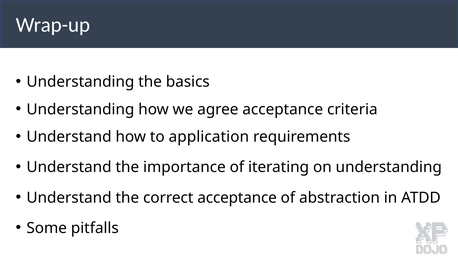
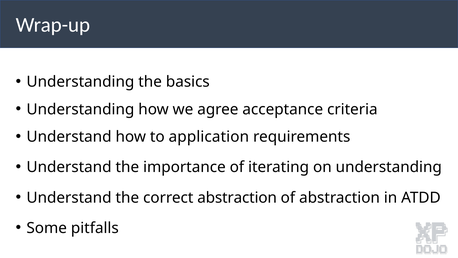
correct acceptance: acceptance -> abstraction (237, 197)
